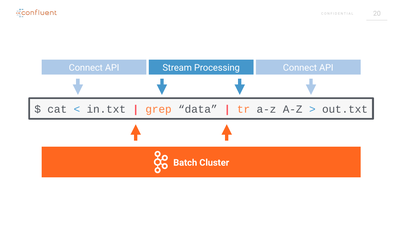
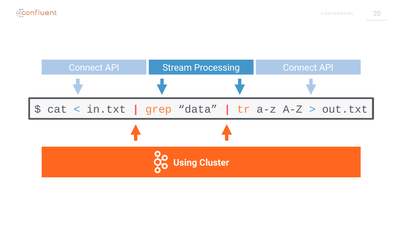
Batch: Batch -> Using (185, 163)
